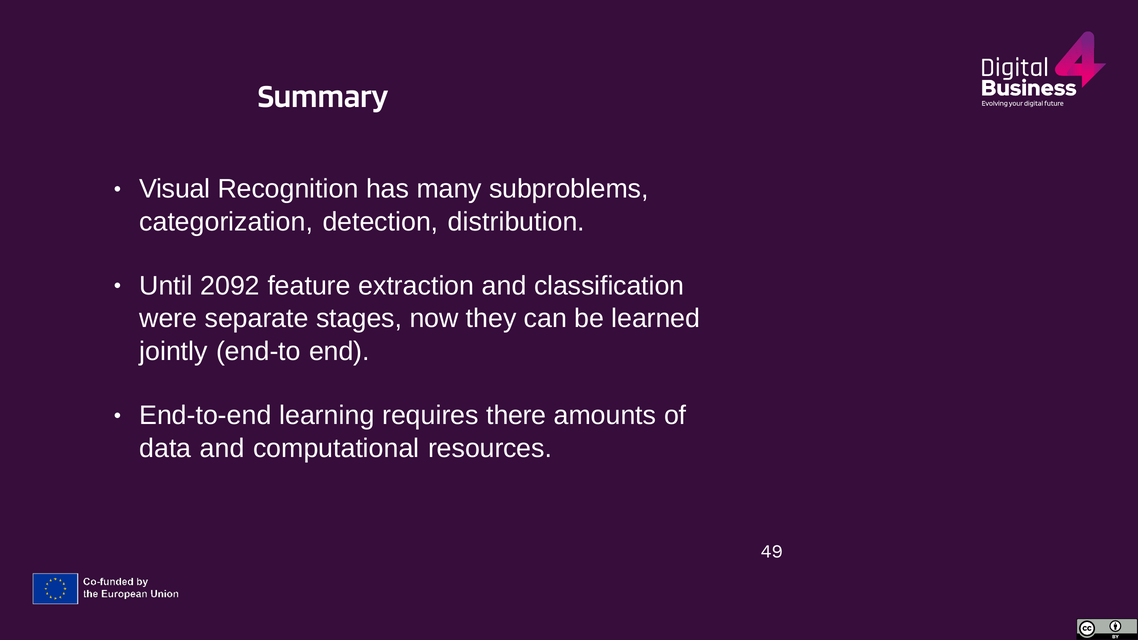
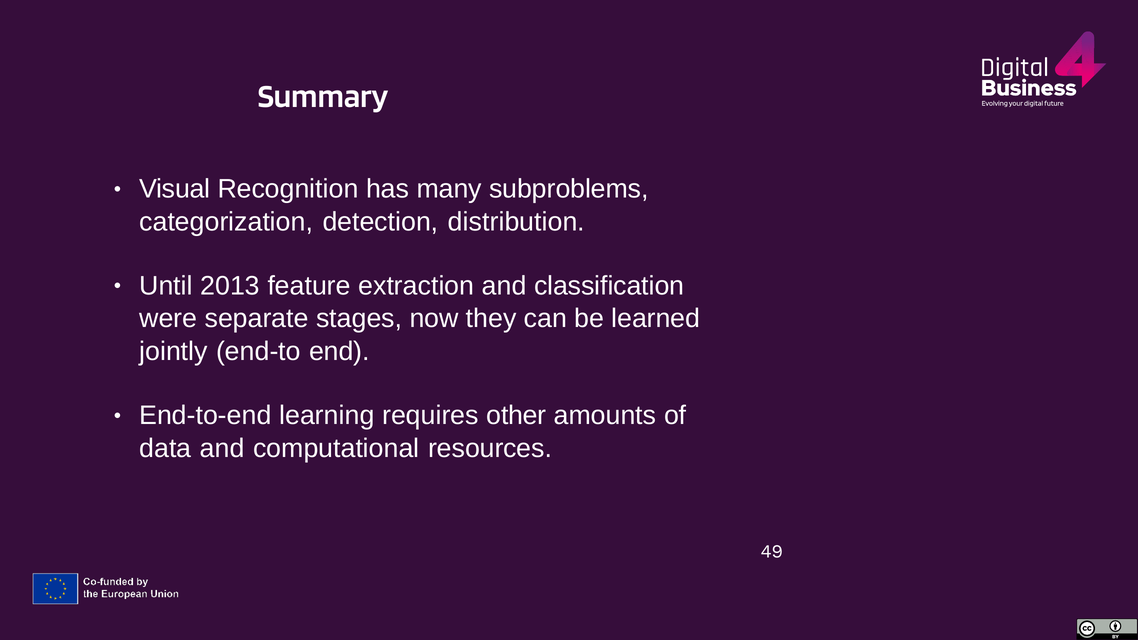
2092: 2092 -> 2013 (230, 286)
there: there -> other (516, 416)
